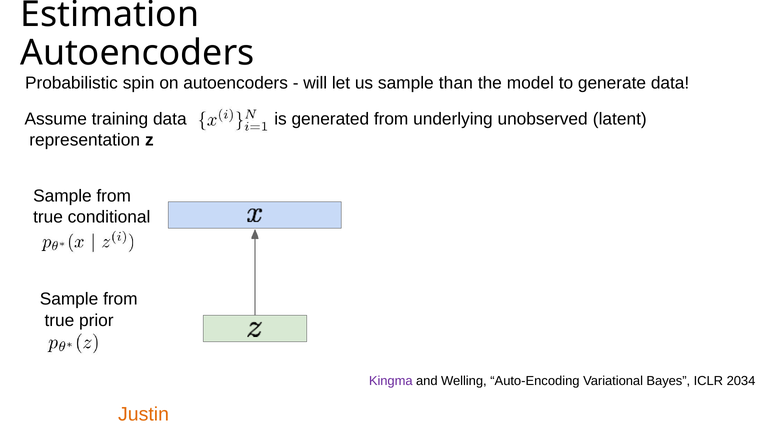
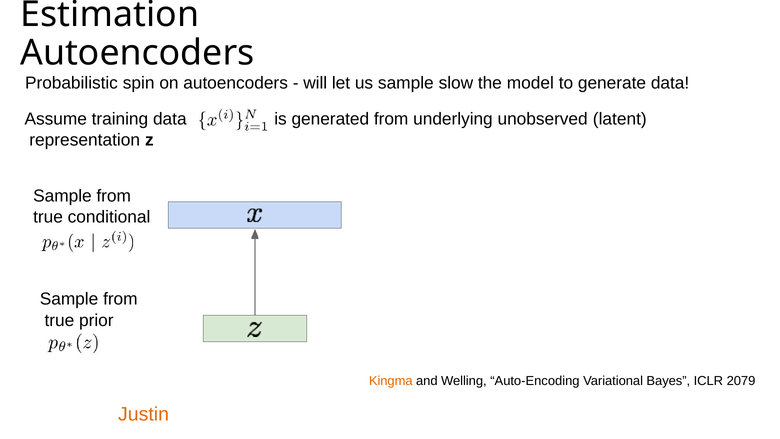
than: than -> slow (456, 83)
Kingma colour: purple -> orange (391, 381)
2034: 2034 -> 2079 (741, 381)
